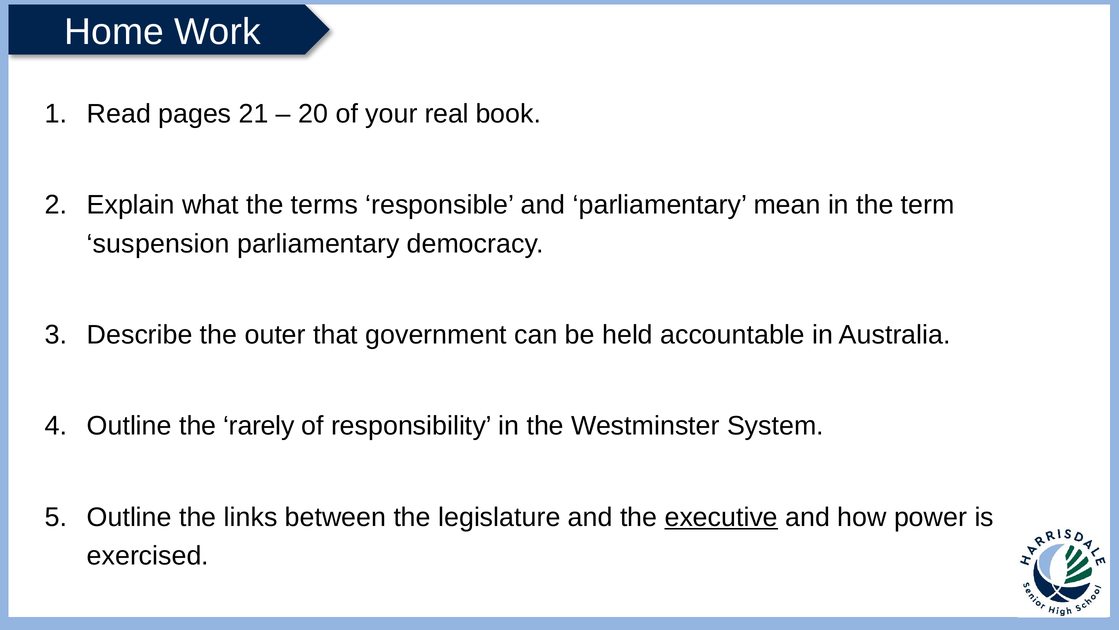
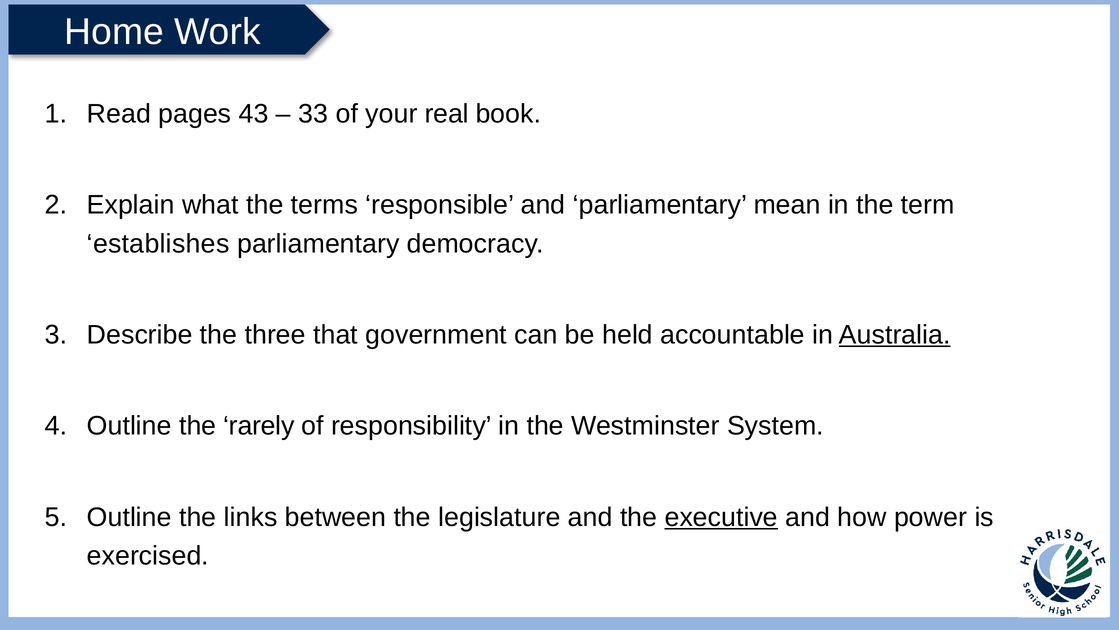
21: 21 -> 43 (254, 114)
20: 20 -> 33 (313, 114)
suspension: suspension -> establishes (158, 243)
outer: outer -> three (275, 335)
Australia underline: none -> present (895, 335)
